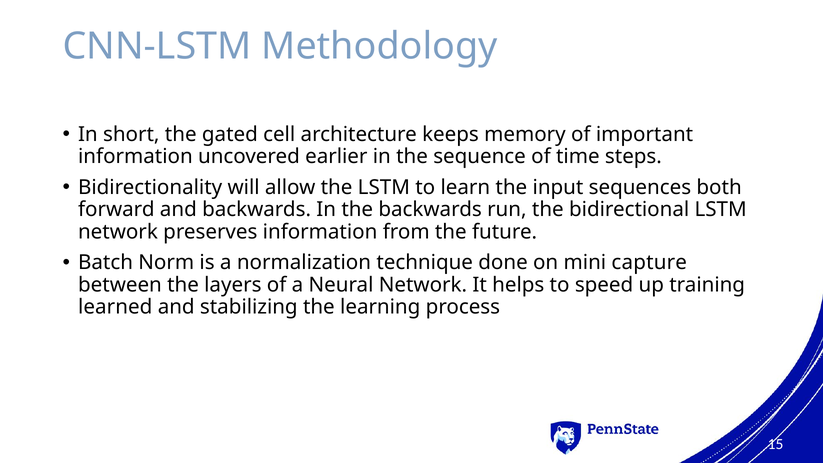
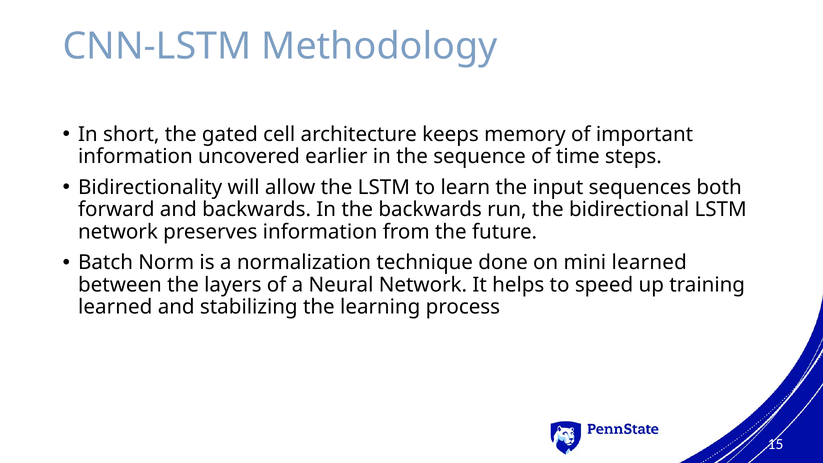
mini capture: capture -> learned (649, 263)
